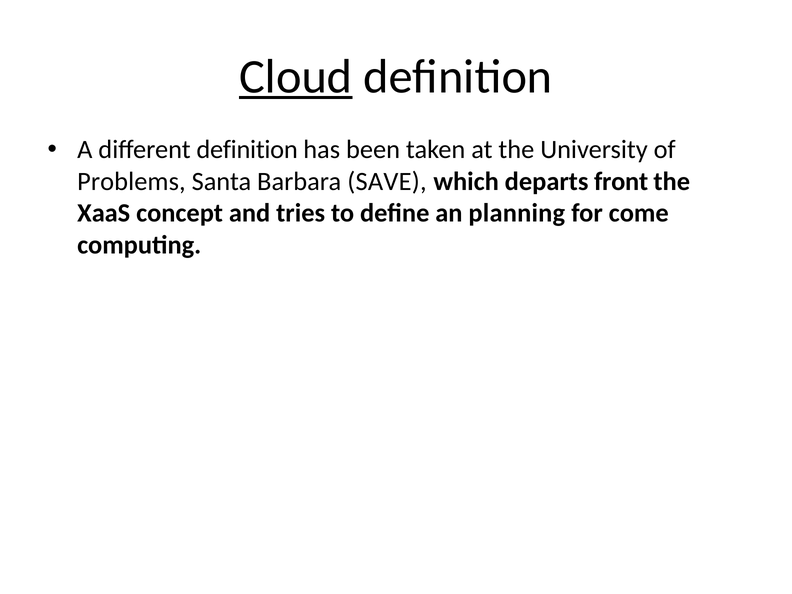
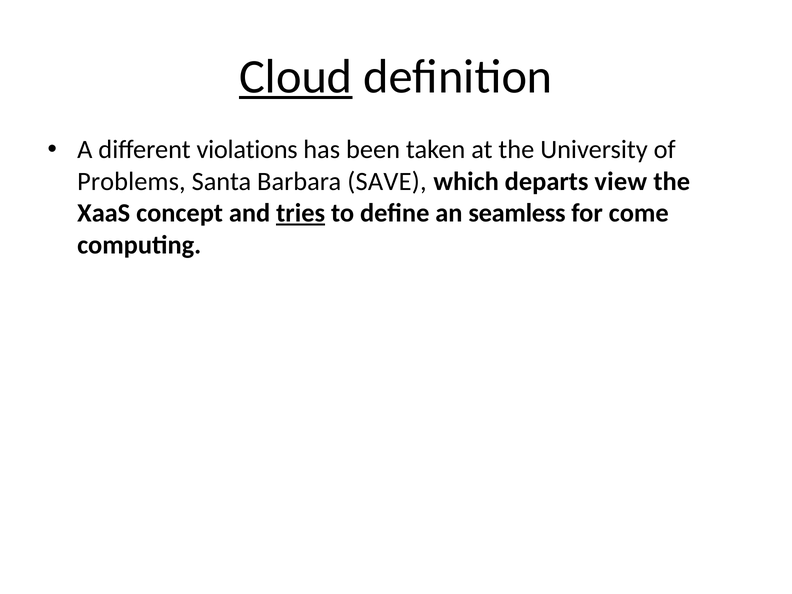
different definition: definition -> violations (247, 150)
front: front -> view (621, 181)
tries underline: none -> present (301, 213)
planning: planning -> seamless (517, 213)
